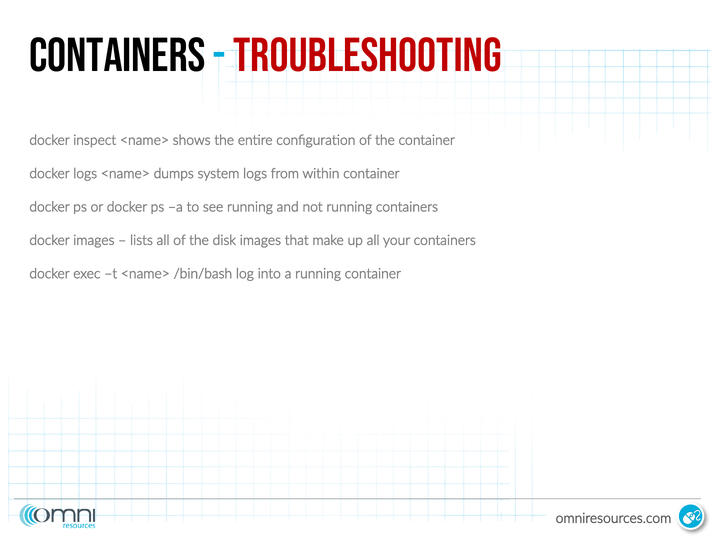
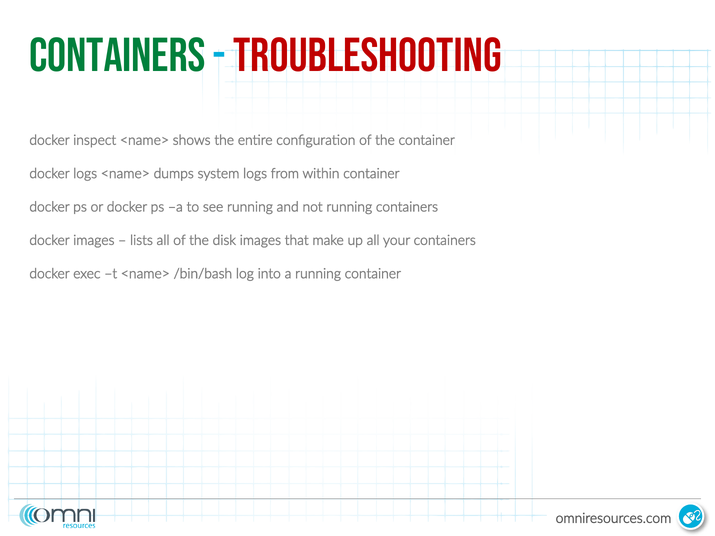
Containers colour: black -> green (117, 56)
